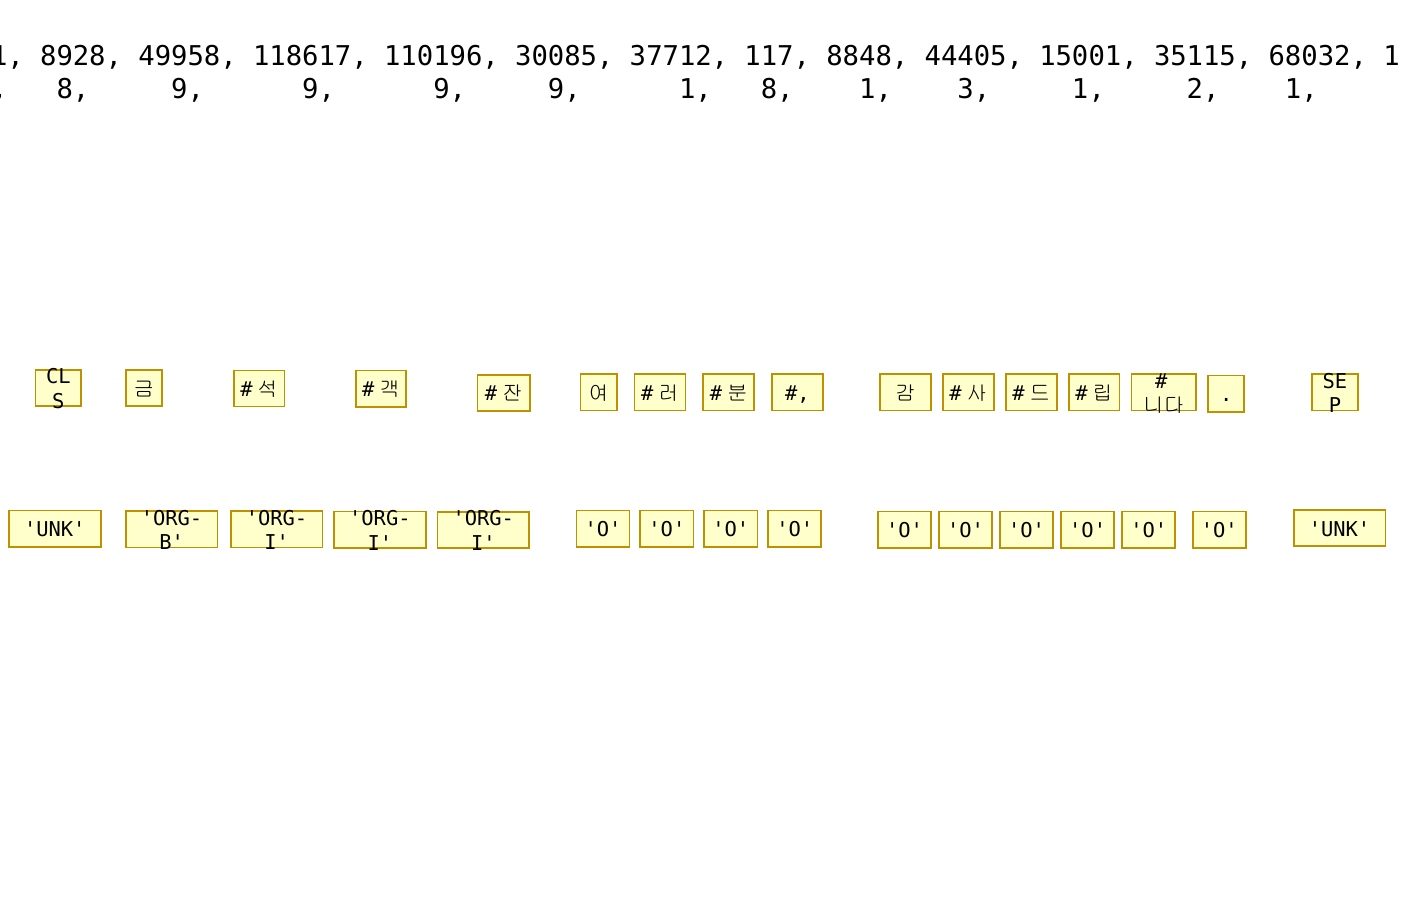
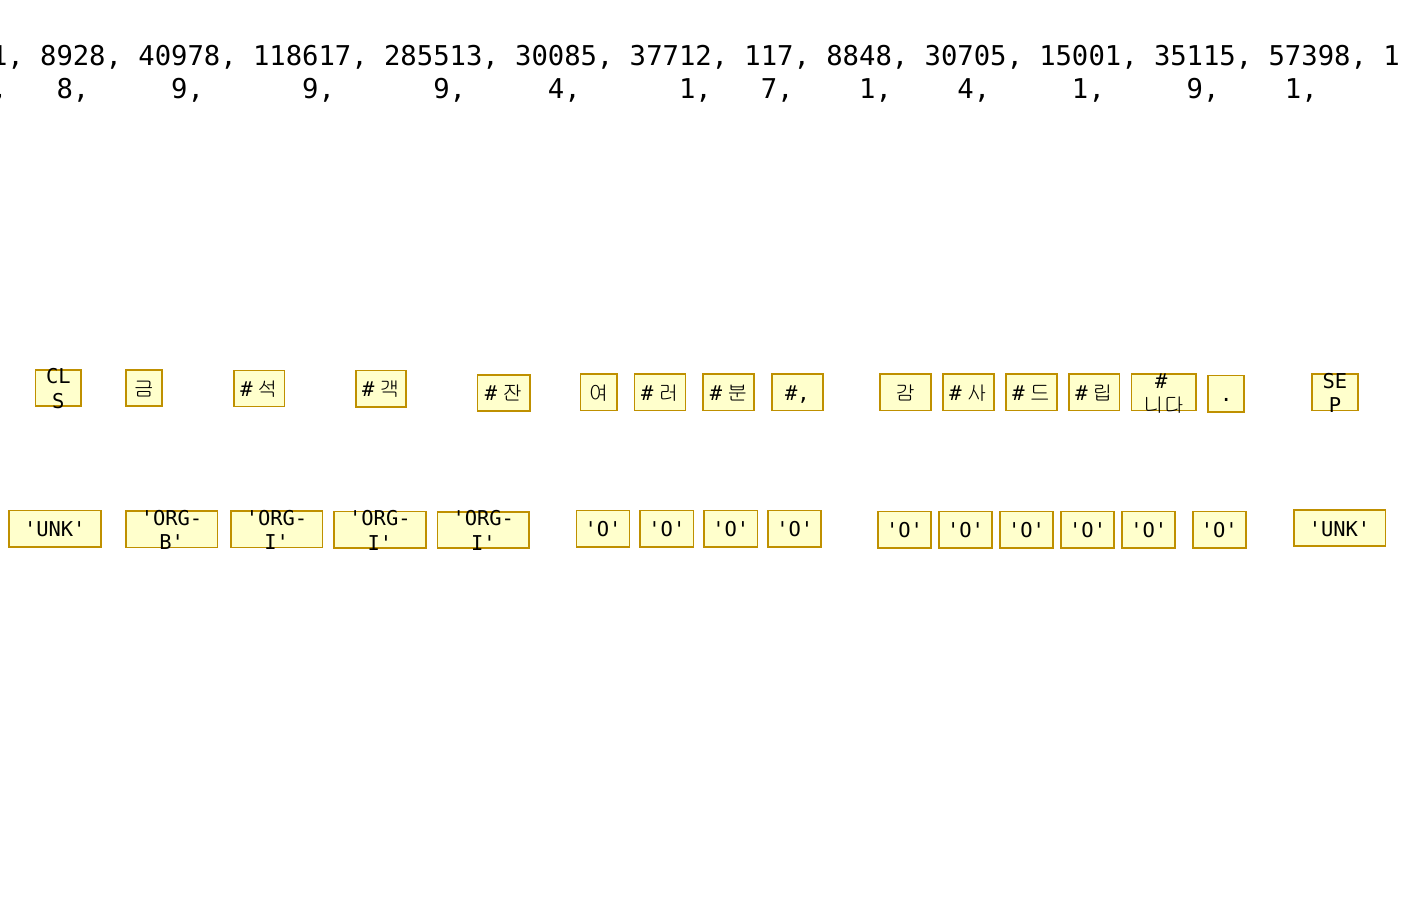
49958: 49958 -> 40978 (188, 57)
110196: 110196 -> 285513 (441, 57)
44405: 44405 -> 30705 (974, 57)
68032: 68032 -> 57398 (1318, 57)
9 9 9 9: 9 -> 4 (564, 89)
1 8: 8 -> 7 (777, 89)
1 3: 3 -> 4 (974, 89)
1 2: 2 -> 9 (1203, 89)
